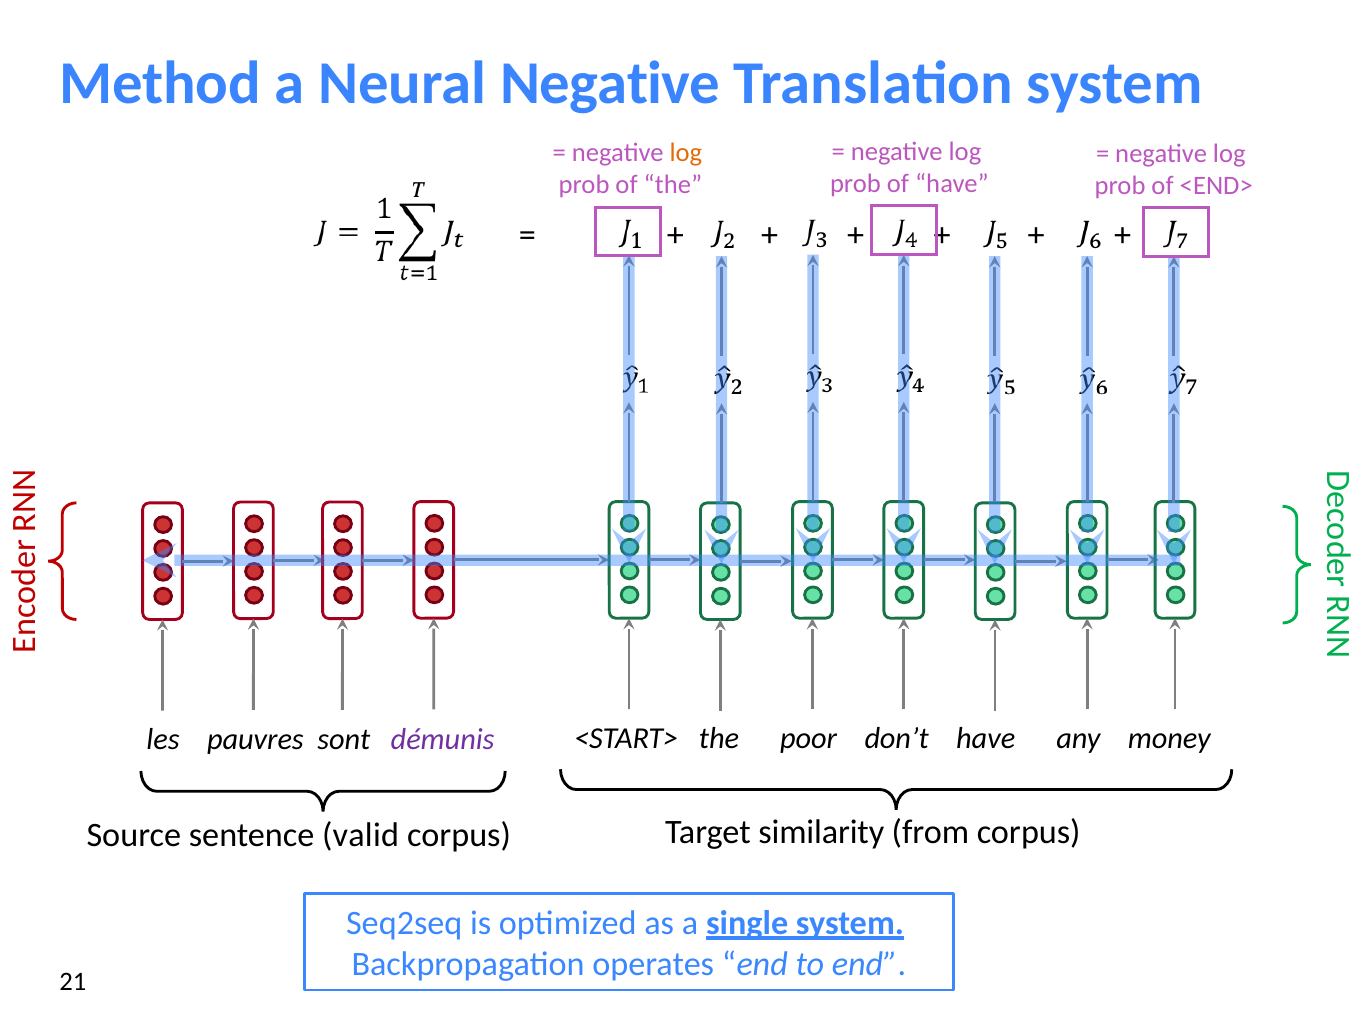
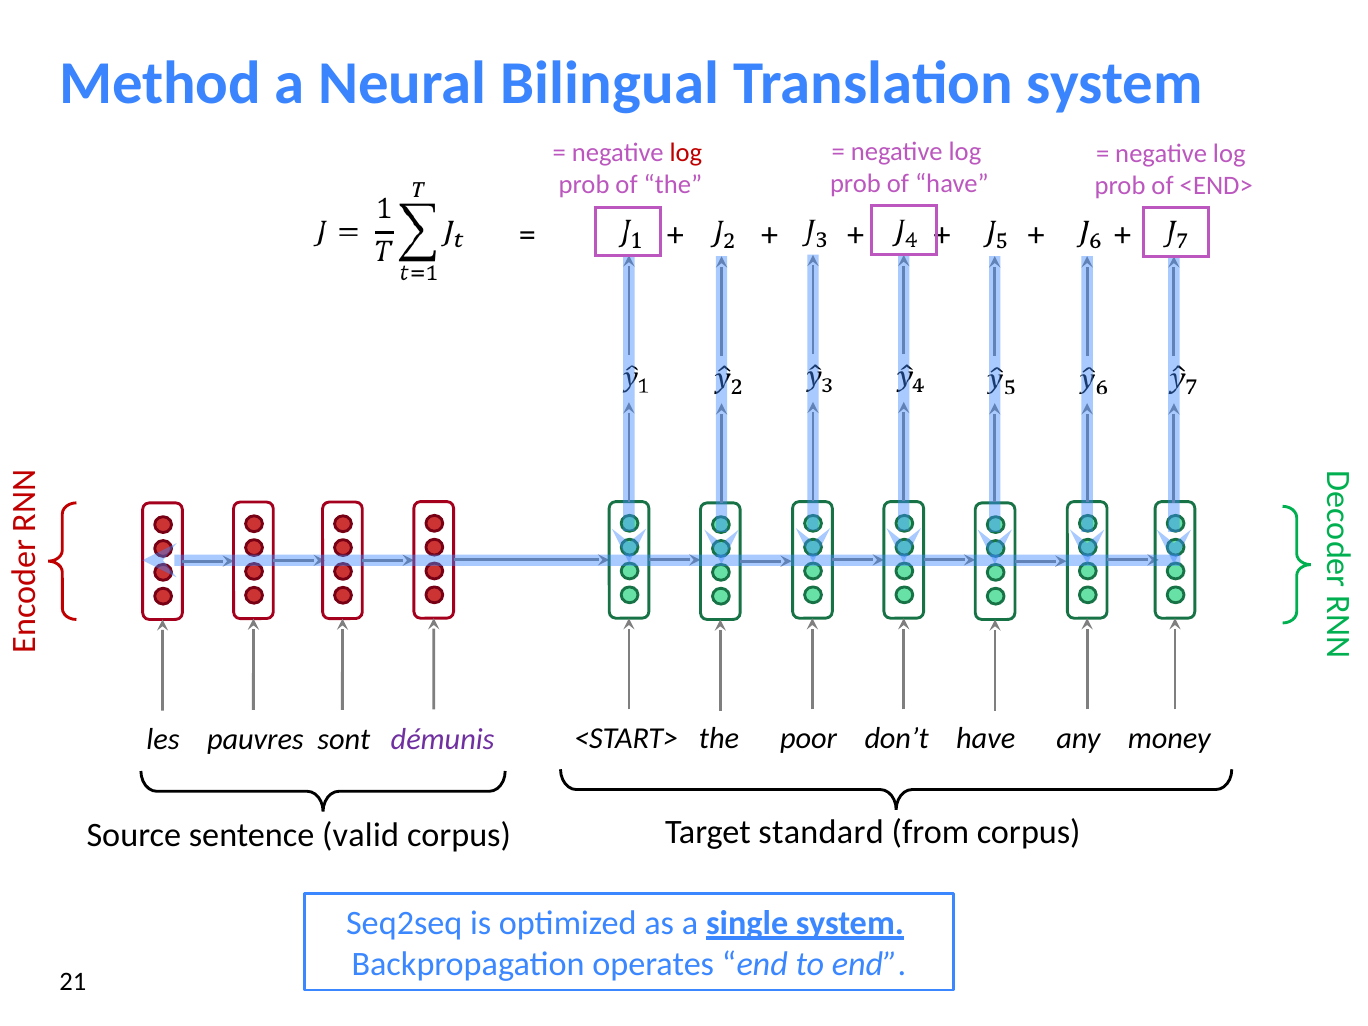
Neural Negative: Negative -> Bilingual (610, 84)
log colour: orange -> red (686, 153)
similarity: similarity -> standard (821, 832)
